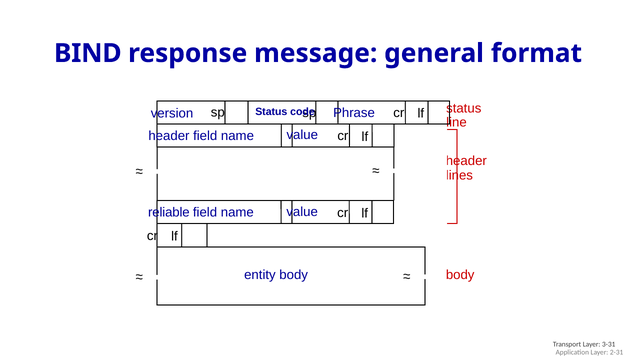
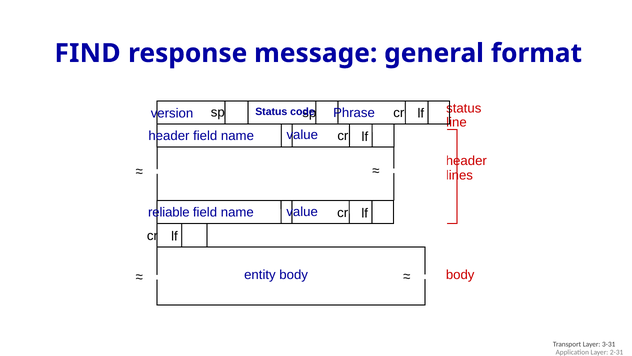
BIND: BIND -> FIND (88, 53)
